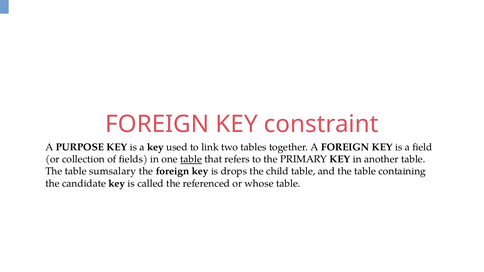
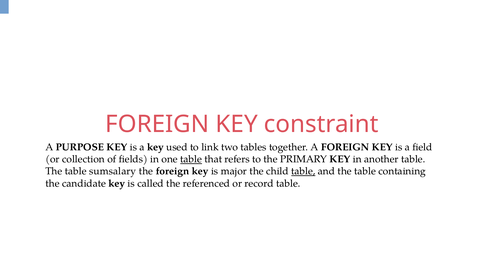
drops: drops -> major (234, 171)
table underline: none -> present (303, 171)
whose: whose -> record (259, 184)
